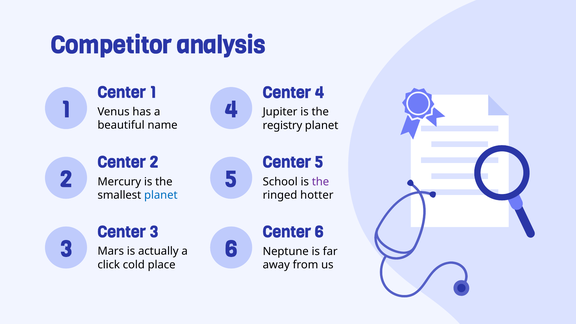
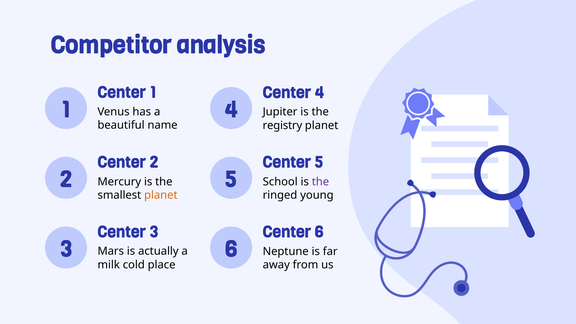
planet colour: blue -> orange (161, 195)
hotter: hotter -> young (317, 195)
click: click -> milk (109, 265)
